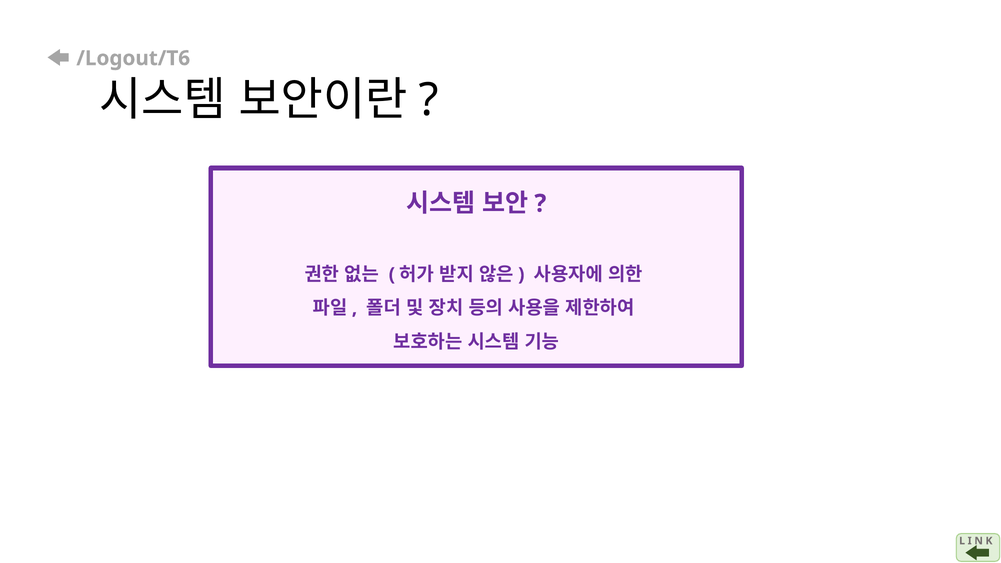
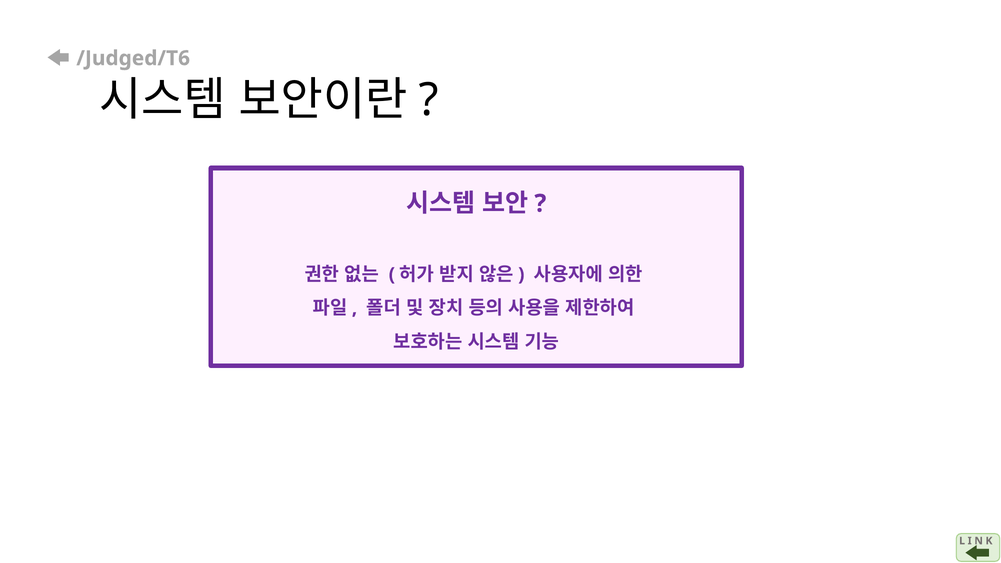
/Logout/T6: /Logout/T6 -> /Judged/T6 (133, 58)
